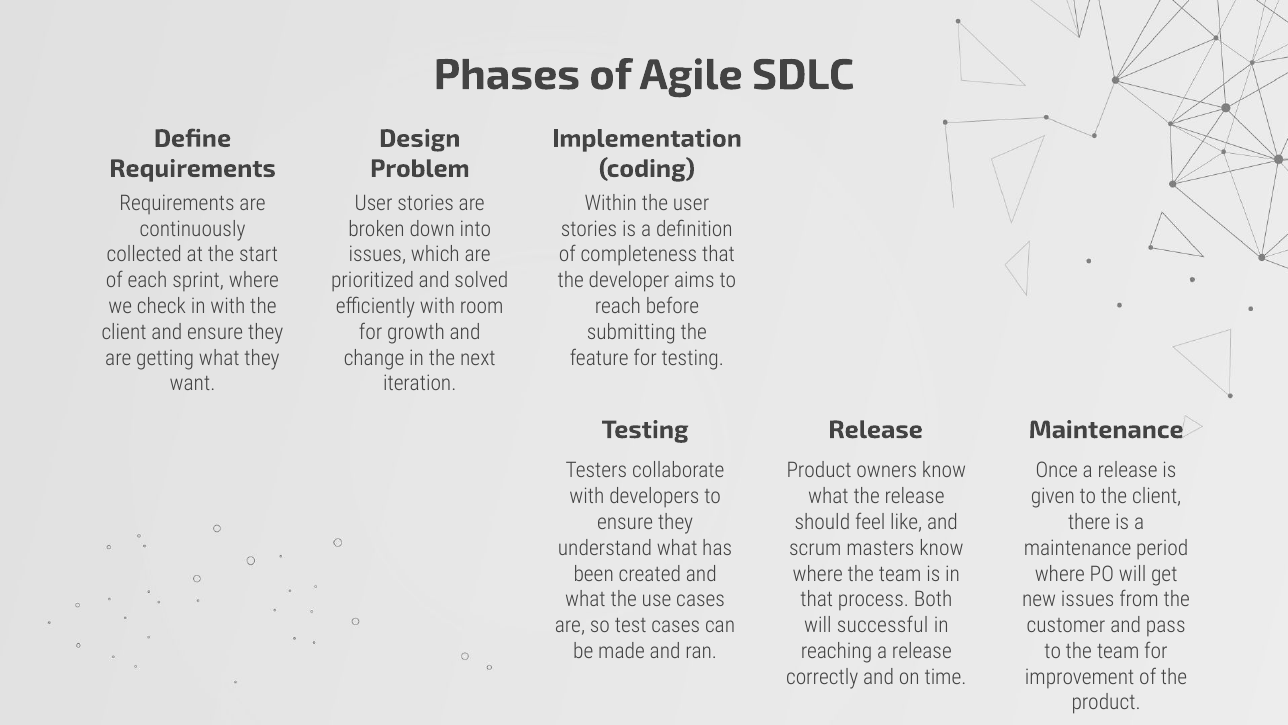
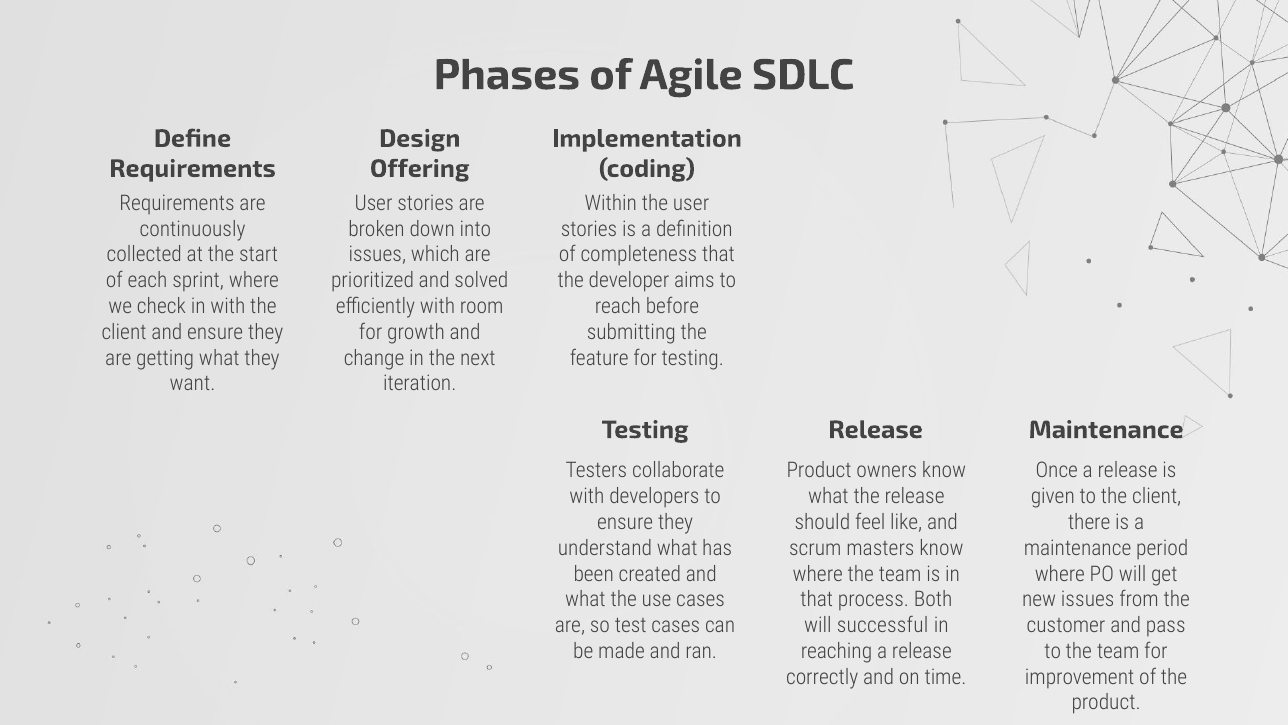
Problem: Problem -> Offering (420, 168)
